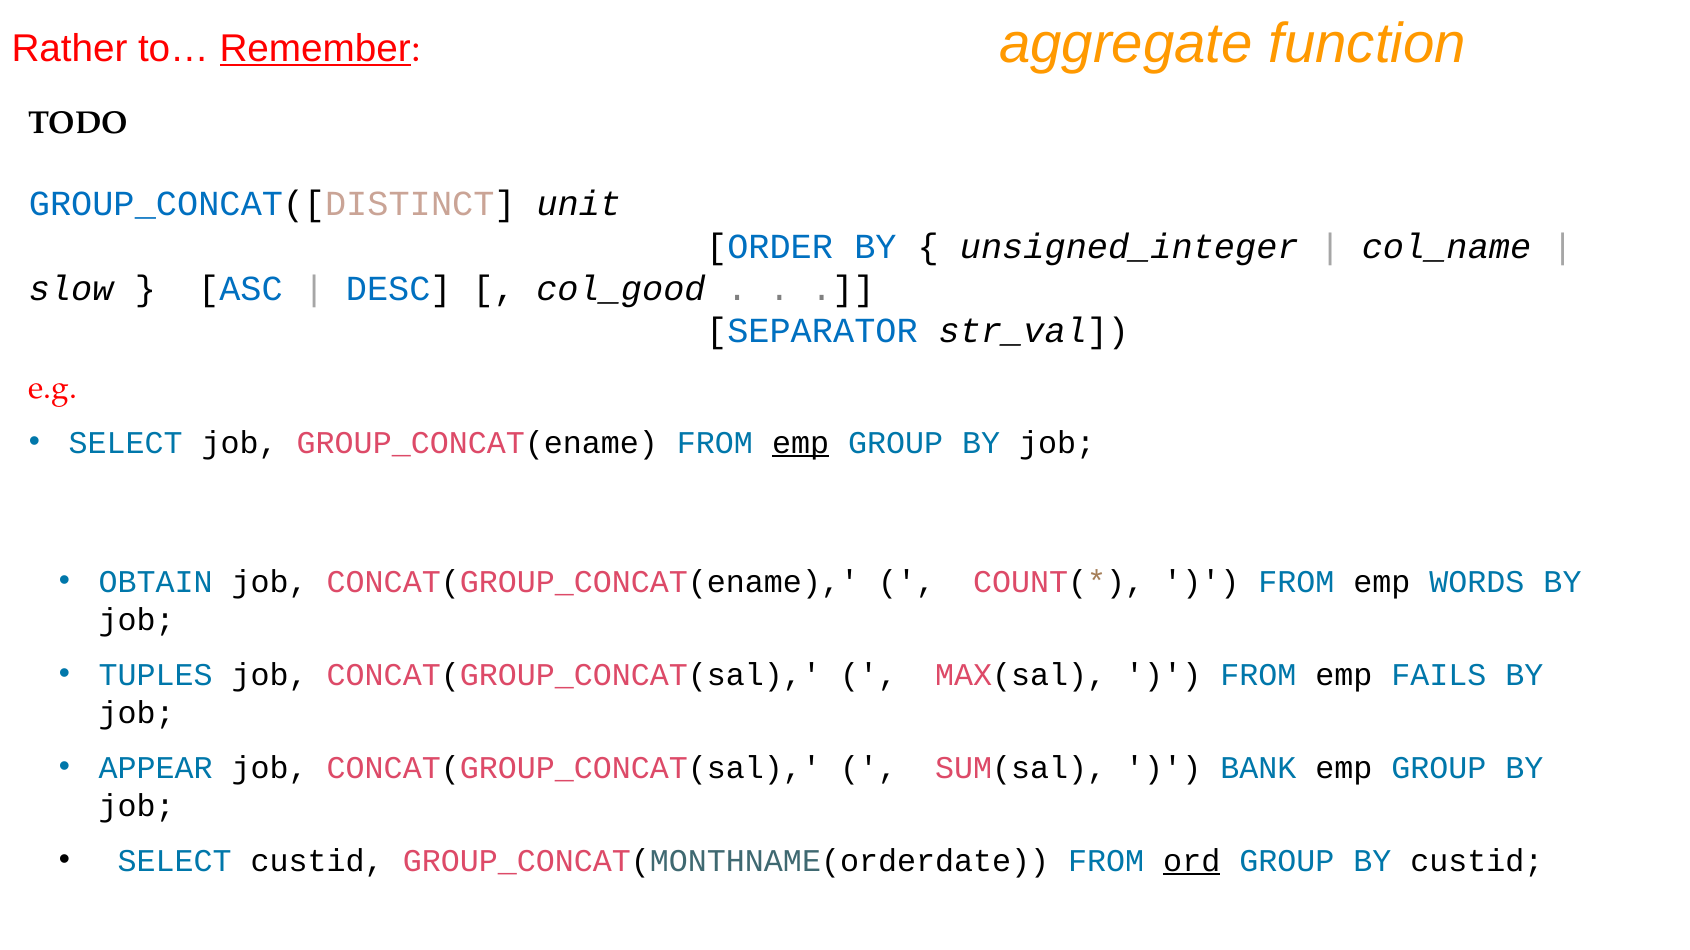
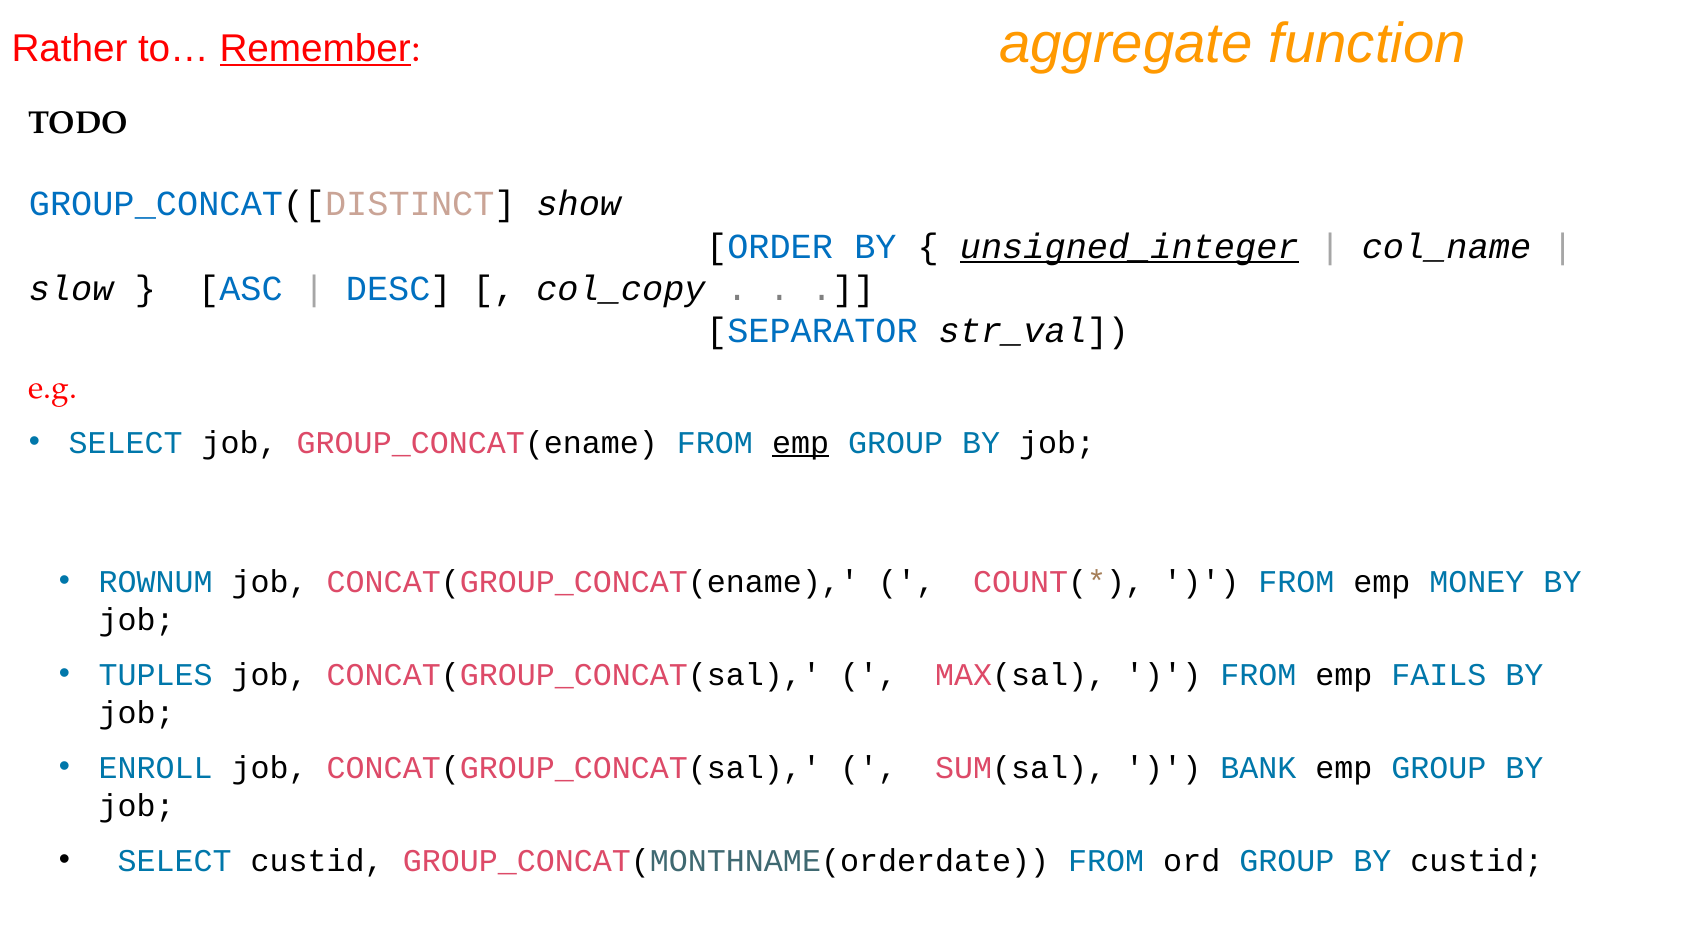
unit: unit -> show (579, 204)
unsigned_integer underline: none -> present (1129, 247)
col_good: col_good -> col_copy (621, 289)
OBTAIN: OBTAIN -> ROWNUM (156, 583)
WORDS: WORDS -> MONEY (1477, 583)
APPEAR: APPEAR -> ENROLL (156, 768)
ord underline: present -> none (1192, 861)
